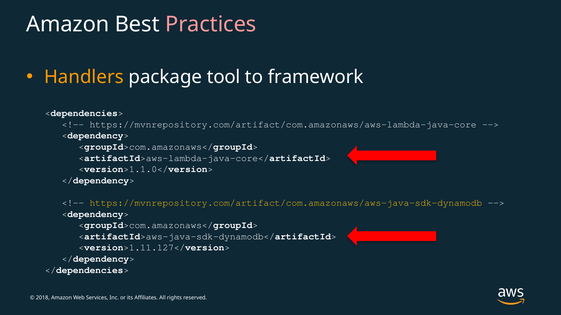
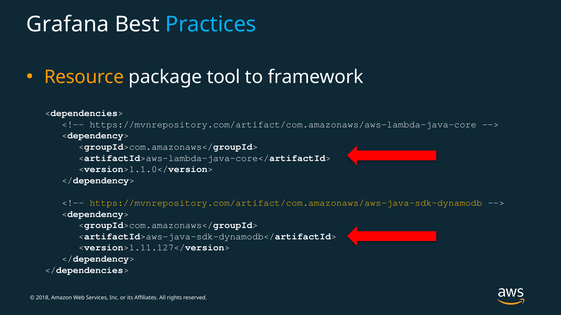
Amazon: Amazon -> Grafana (68, 24)
Practices colour: pink -> light blue (211, 24)
Handlers: Handlers -> Resource (84, 77)
